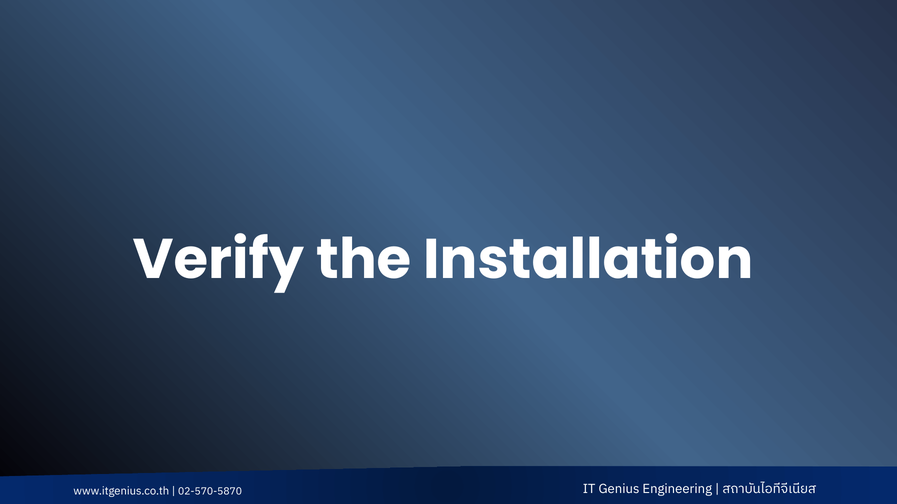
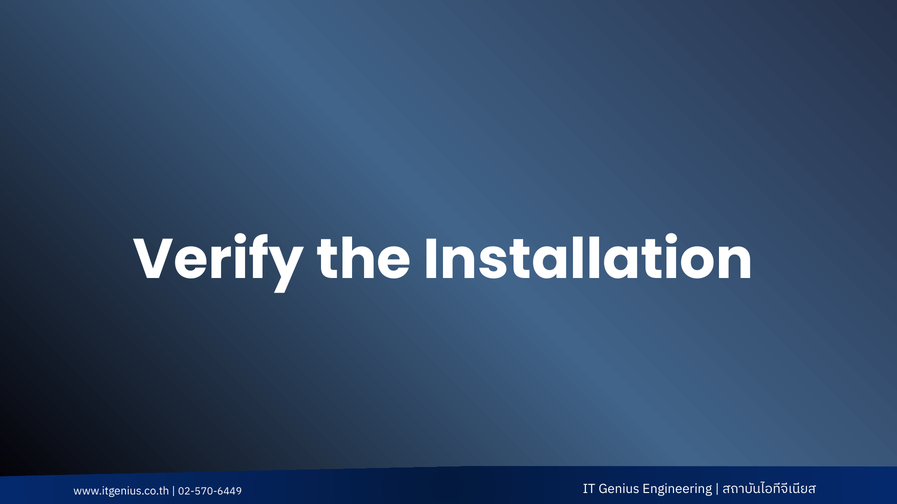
02-570-5870: 02-570-5870 -> 02-570-6449 (210, 492)
